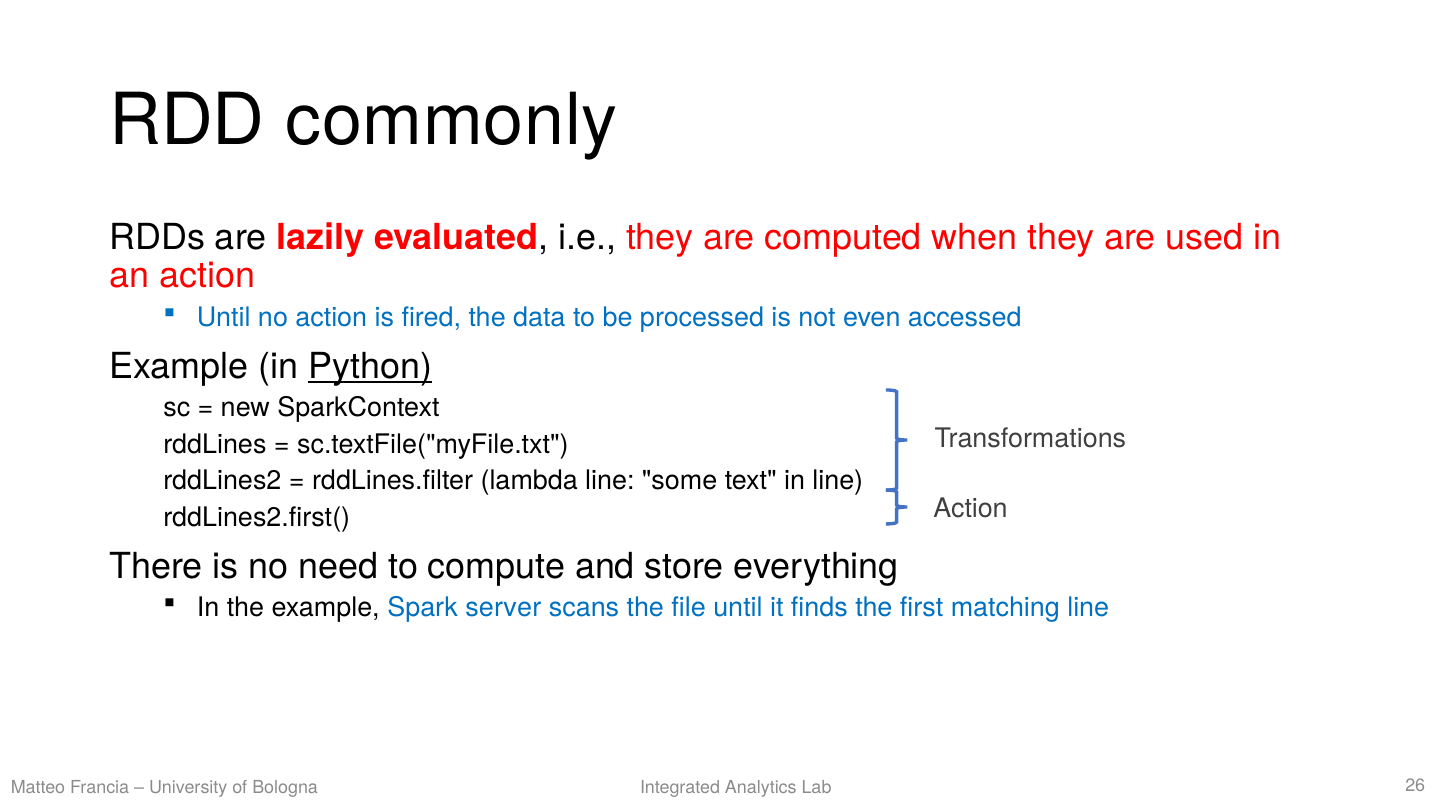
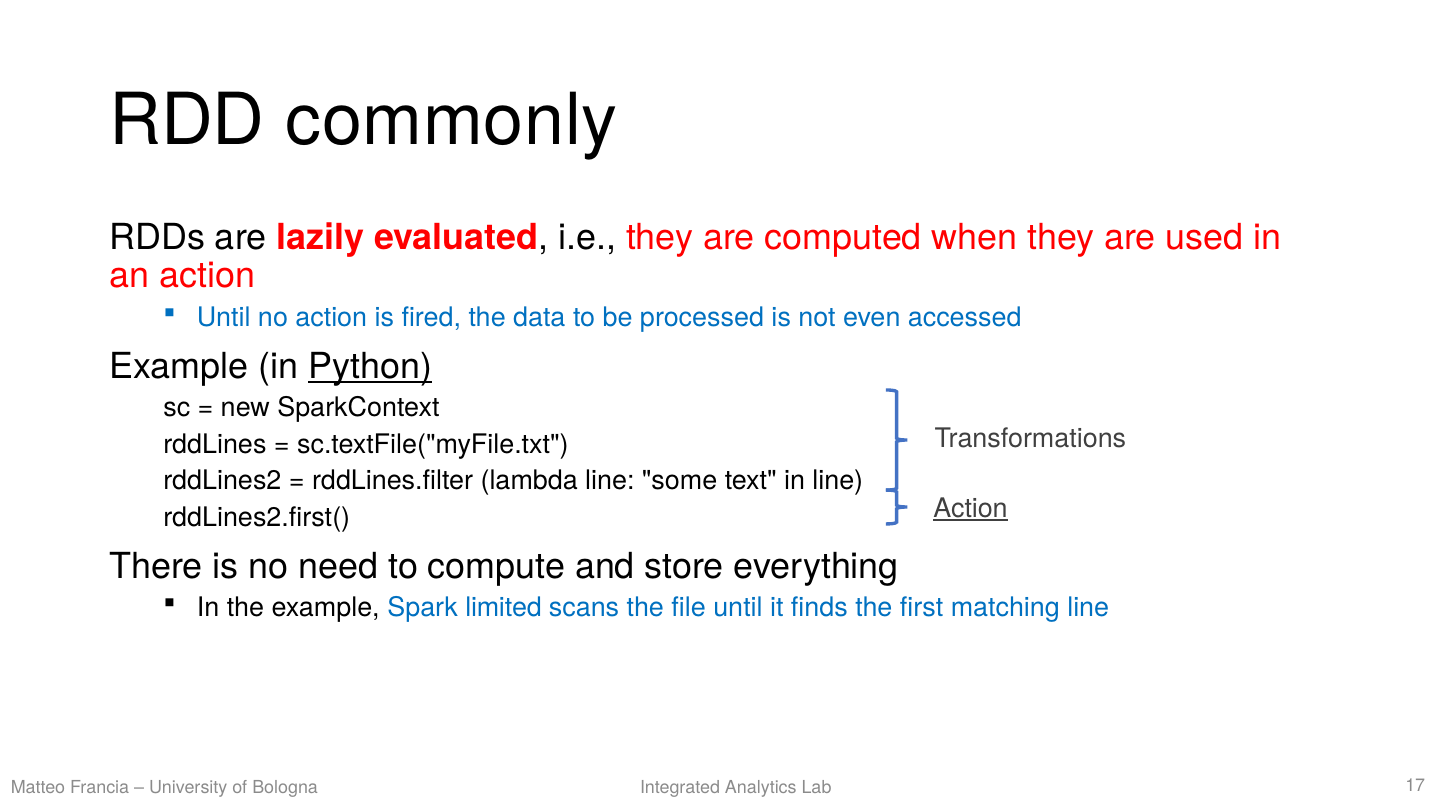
Action underline: none -> present (971, 508)
server: server -> limited (504, 607)
26: 26 -> 17 (1415, 785)
